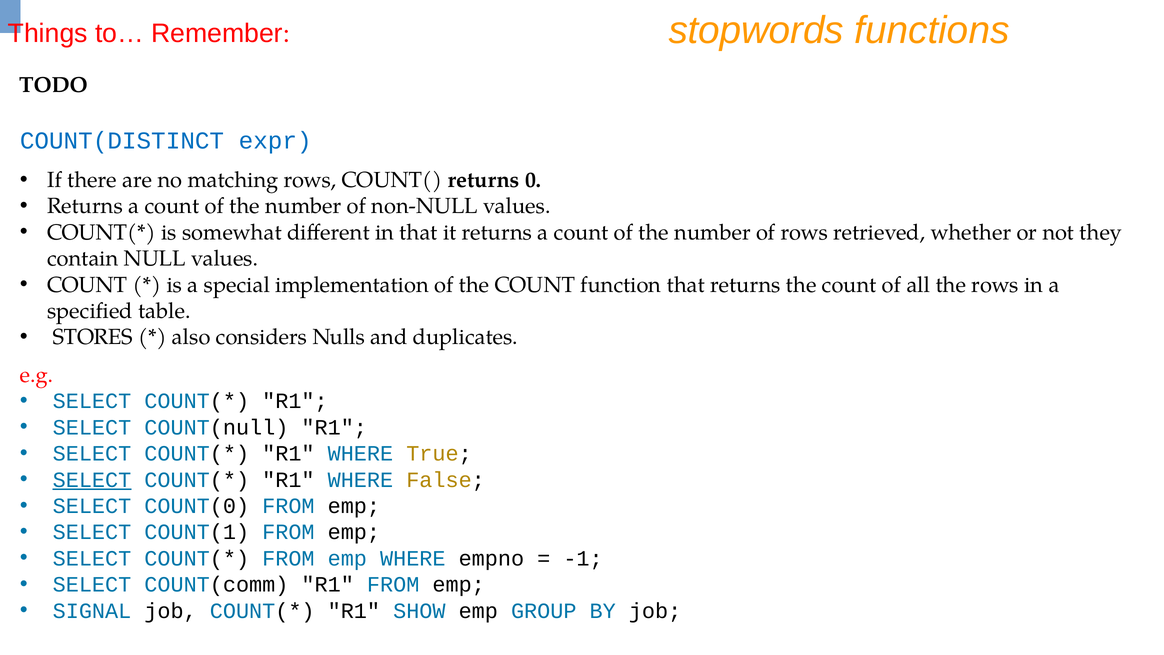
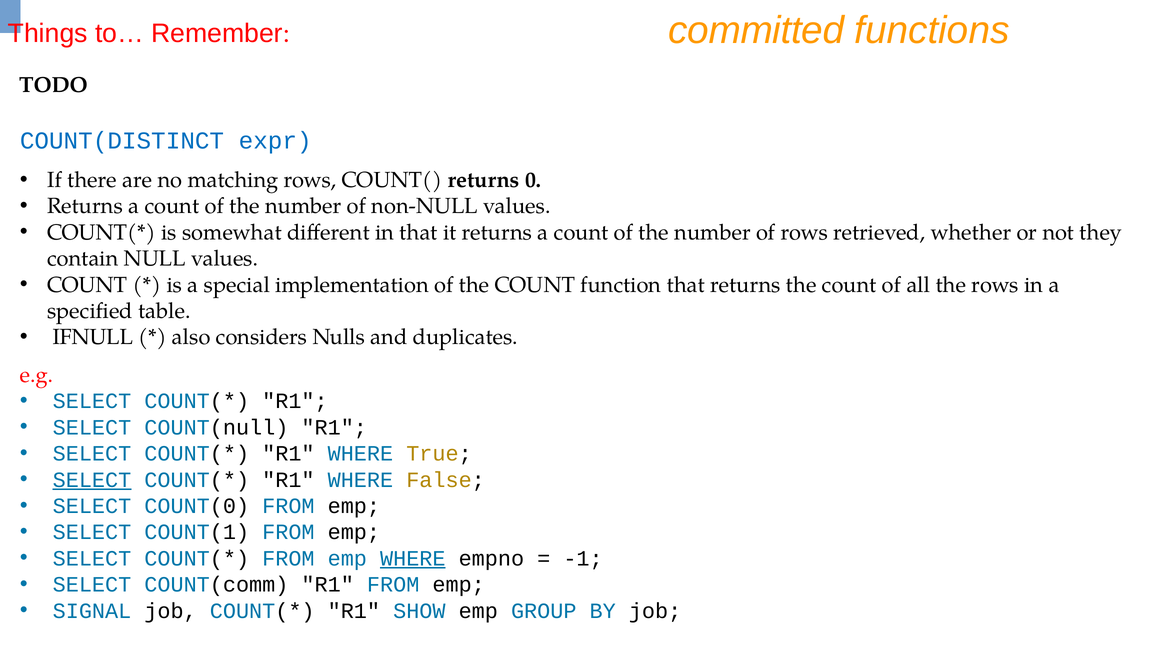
stopwords: stopwords -> committed (756, 30)
STORES: STORES -> IFNULL (93, 337)
WHERE underline: none -> present (413, 558)
